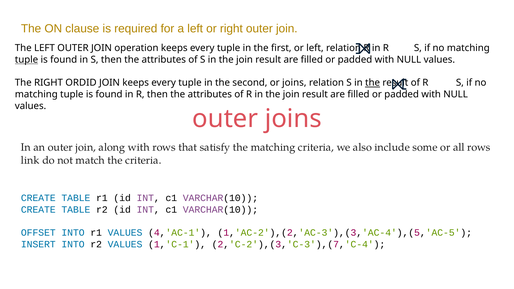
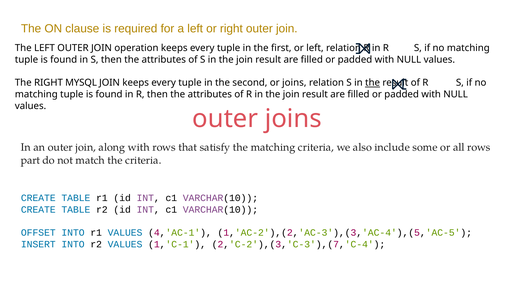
tuple underline: present -> none (27, 60)
ORDID: ORDID -> MYSQL (81, 83)
link: link -> part (30, 160)
